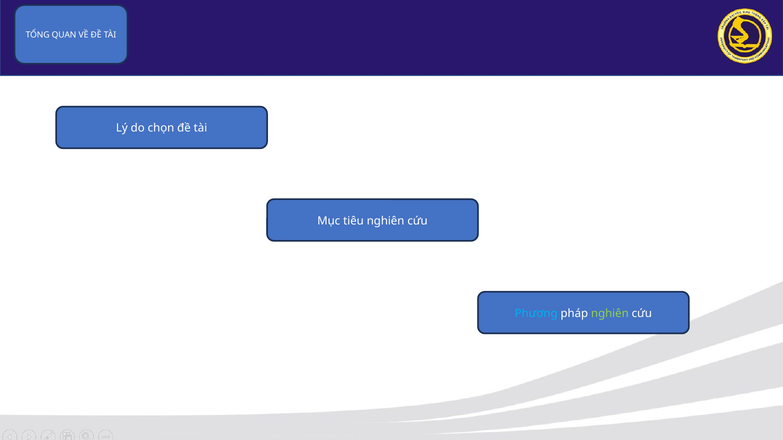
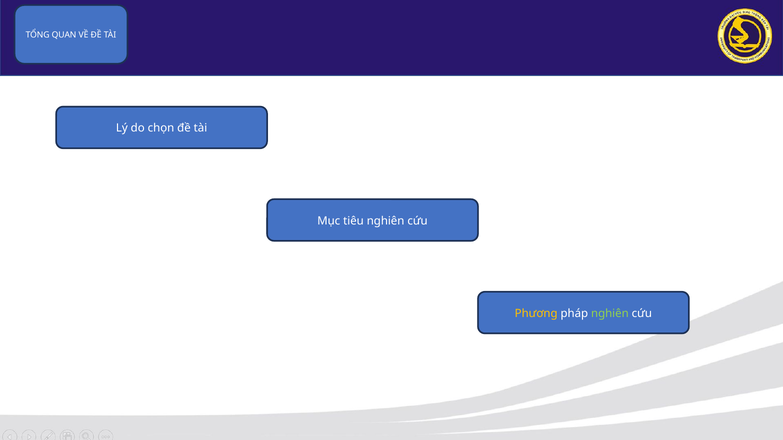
Phương colour: light blue -> yellow (536, 314)
